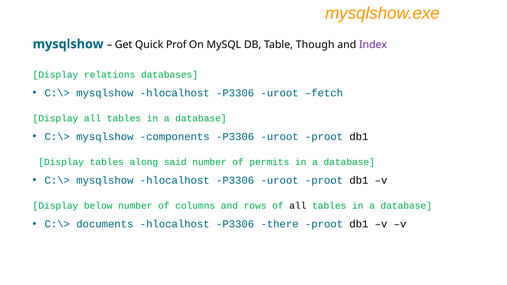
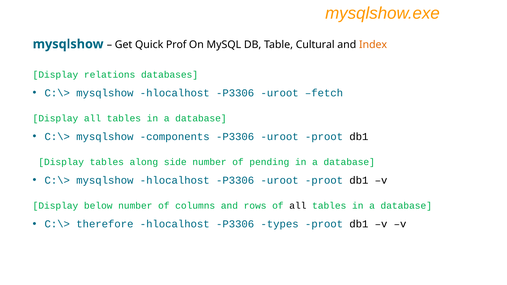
Though: Though -> Cultural (315, 45)
Index colour: purple -> orange (373, 45)
said: said -> side (175, 162)
permits: permits -> pending (269, 162)
documents: documents -> therefore (105, 224)
there: there -> types (280, 224)
